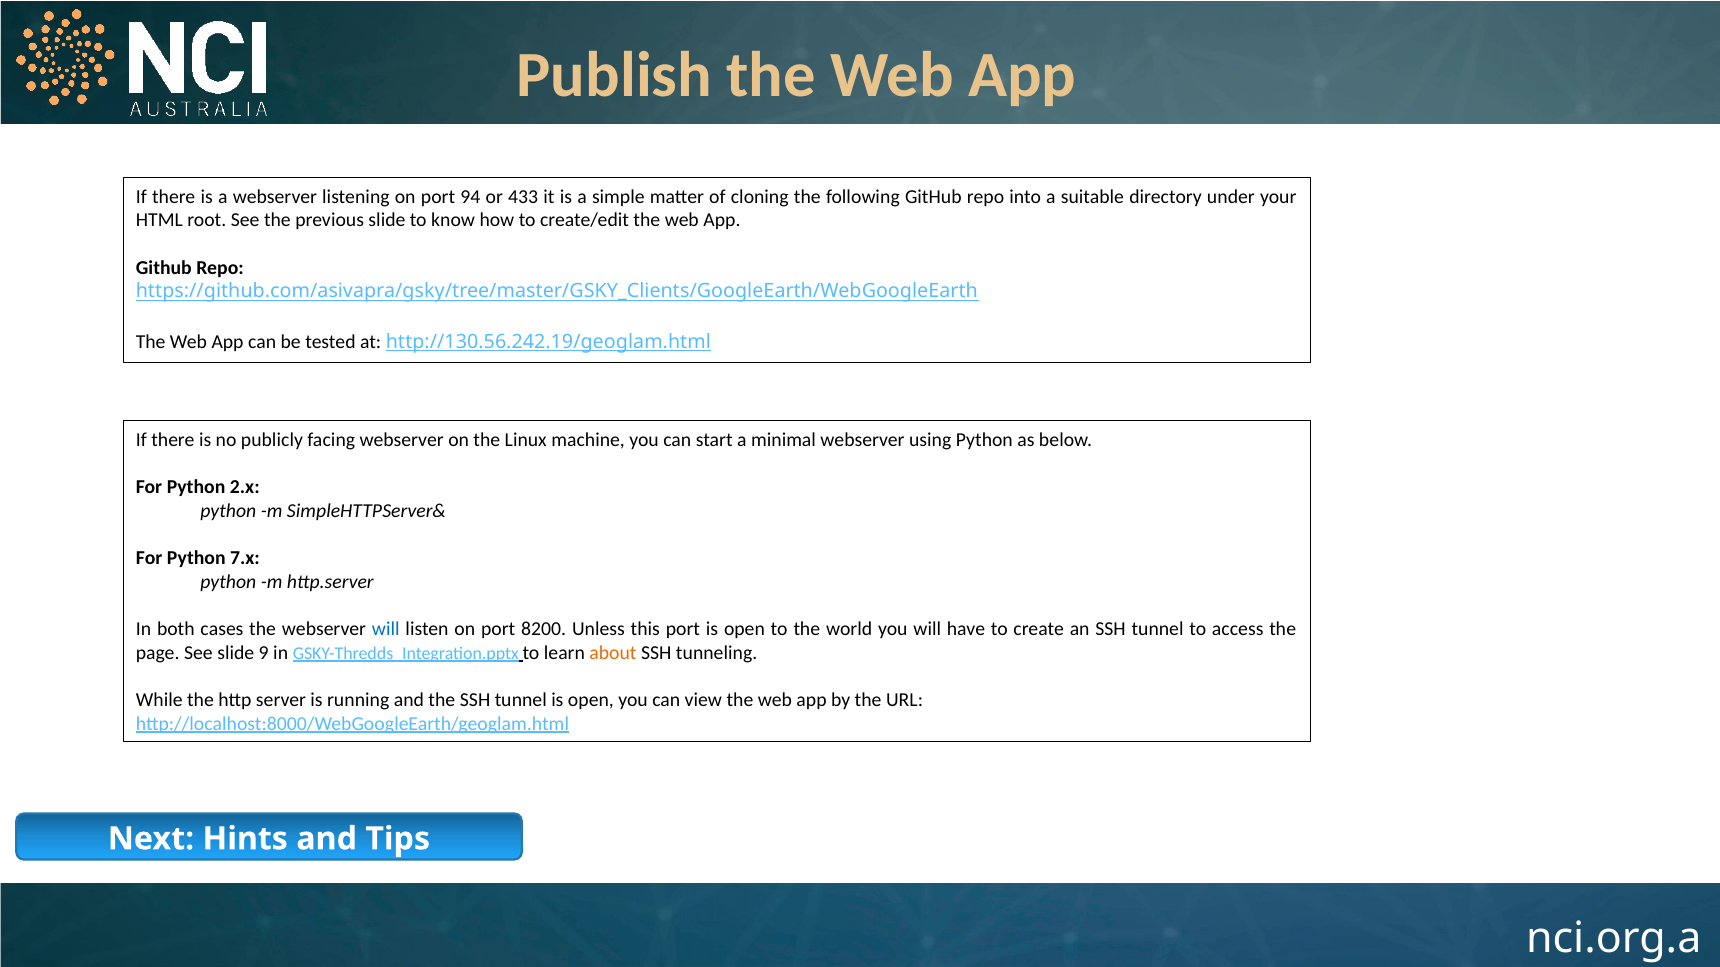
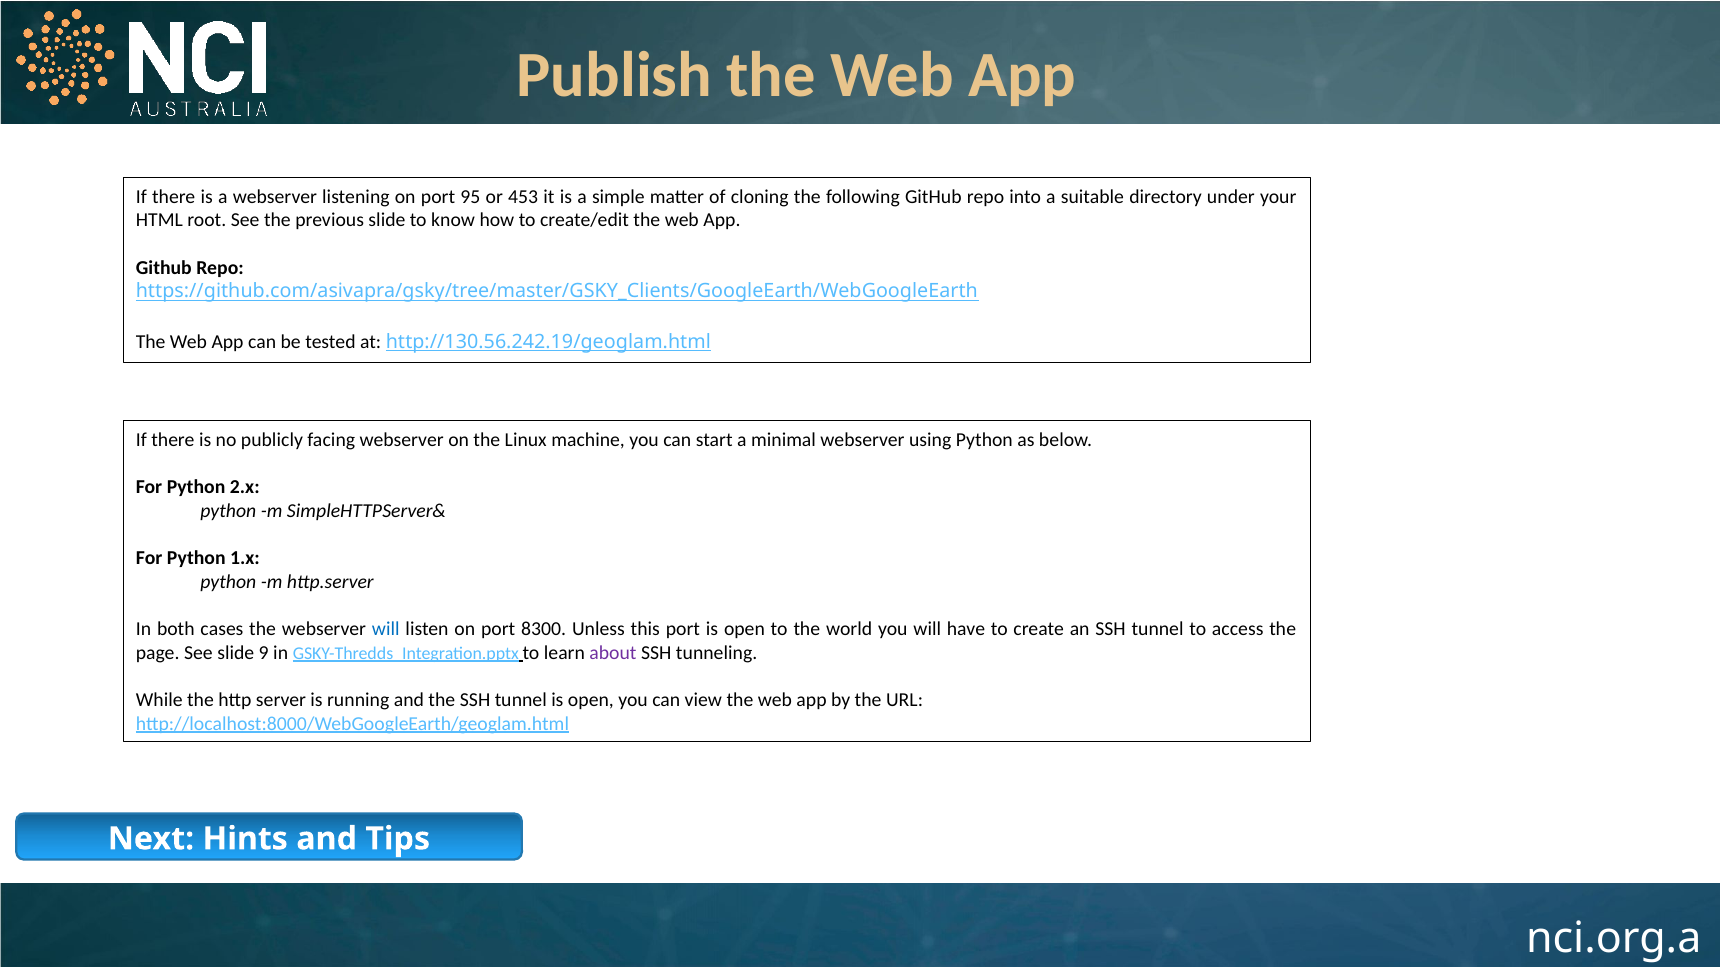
94: 94 -> 95 (470, 197)
433: 433 -> 453 (523, 197)
7.x: 7.x -> 1.x (245, 558)
8200: 8200 -> 8300 (544, 629)
about colour: orange -> purple (613, 653)
